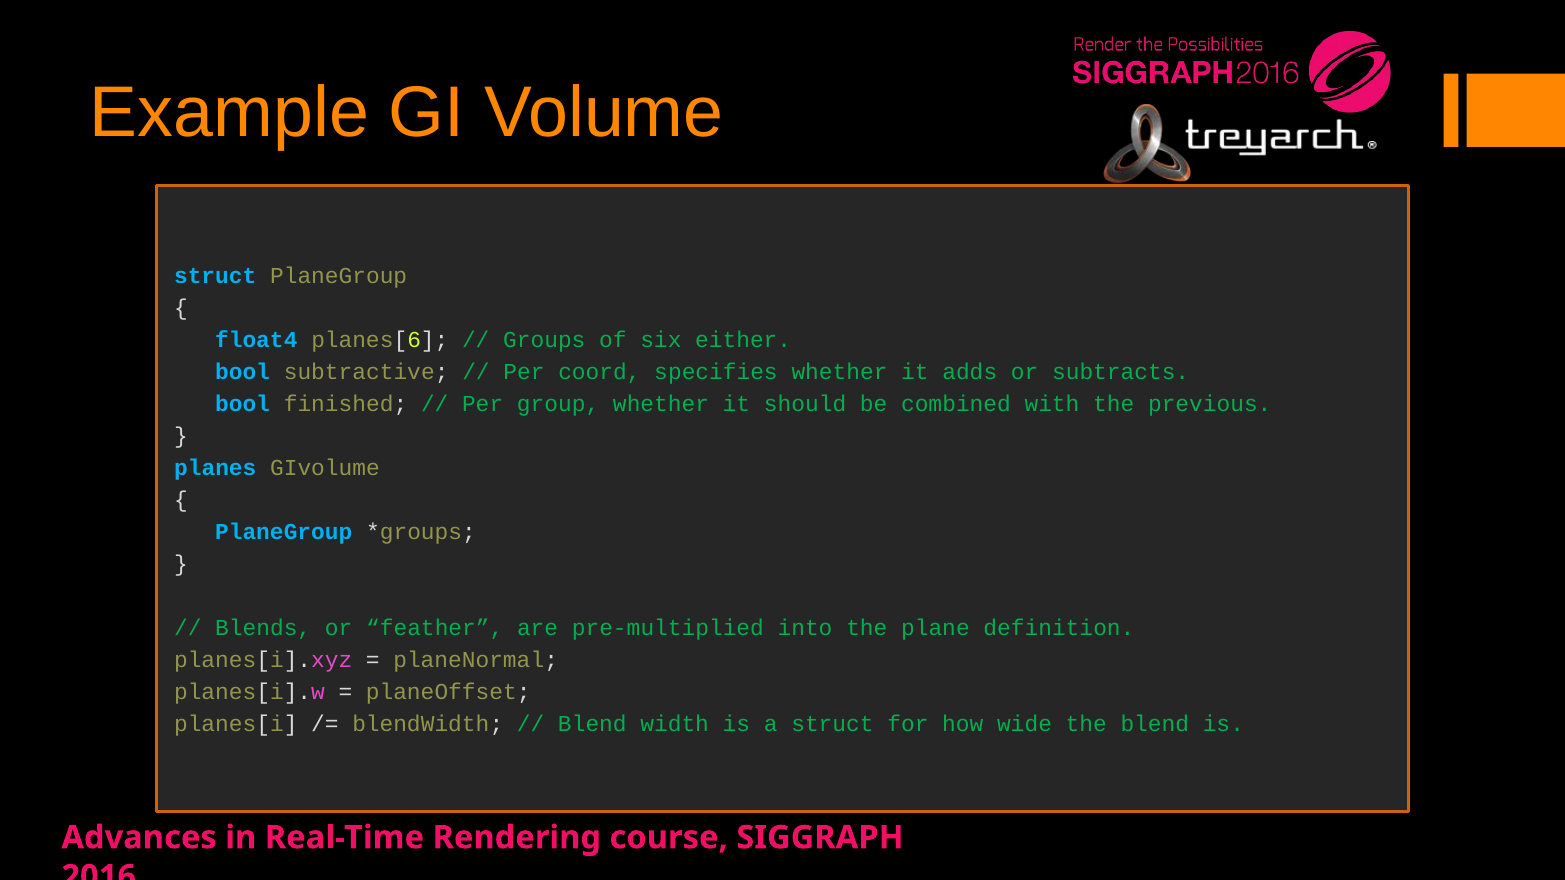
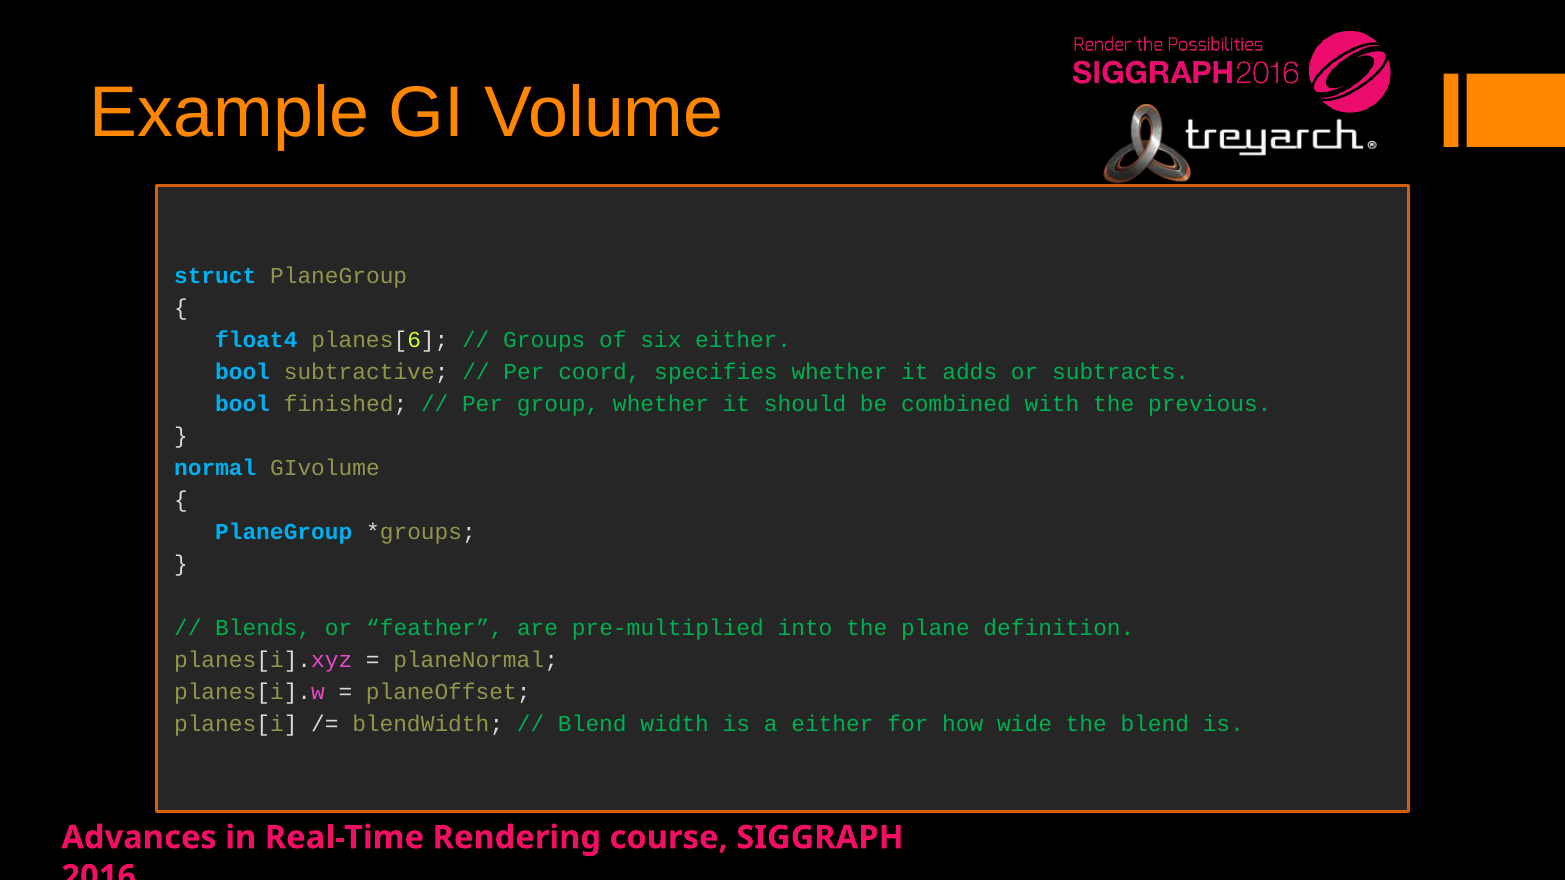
planes: planes -> normal (215, 468)
a struct: struct -> either (832, 725)
